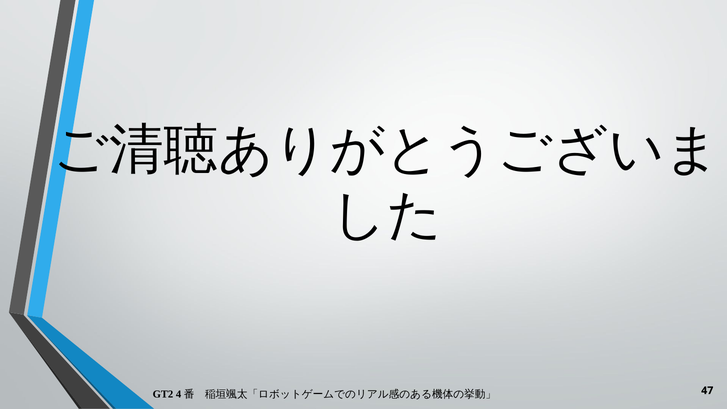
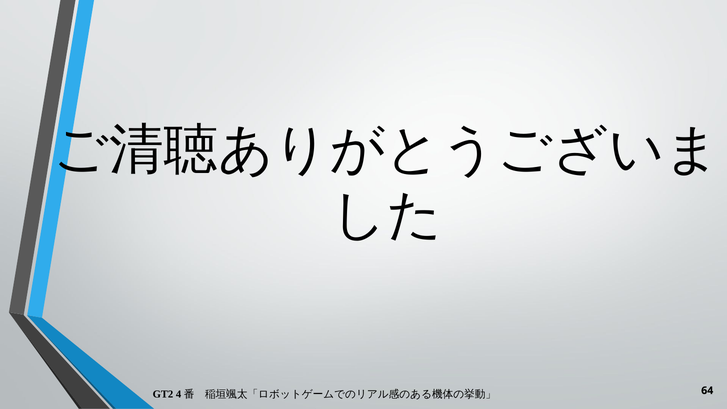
47: 47 -> 64 (707, 390)
